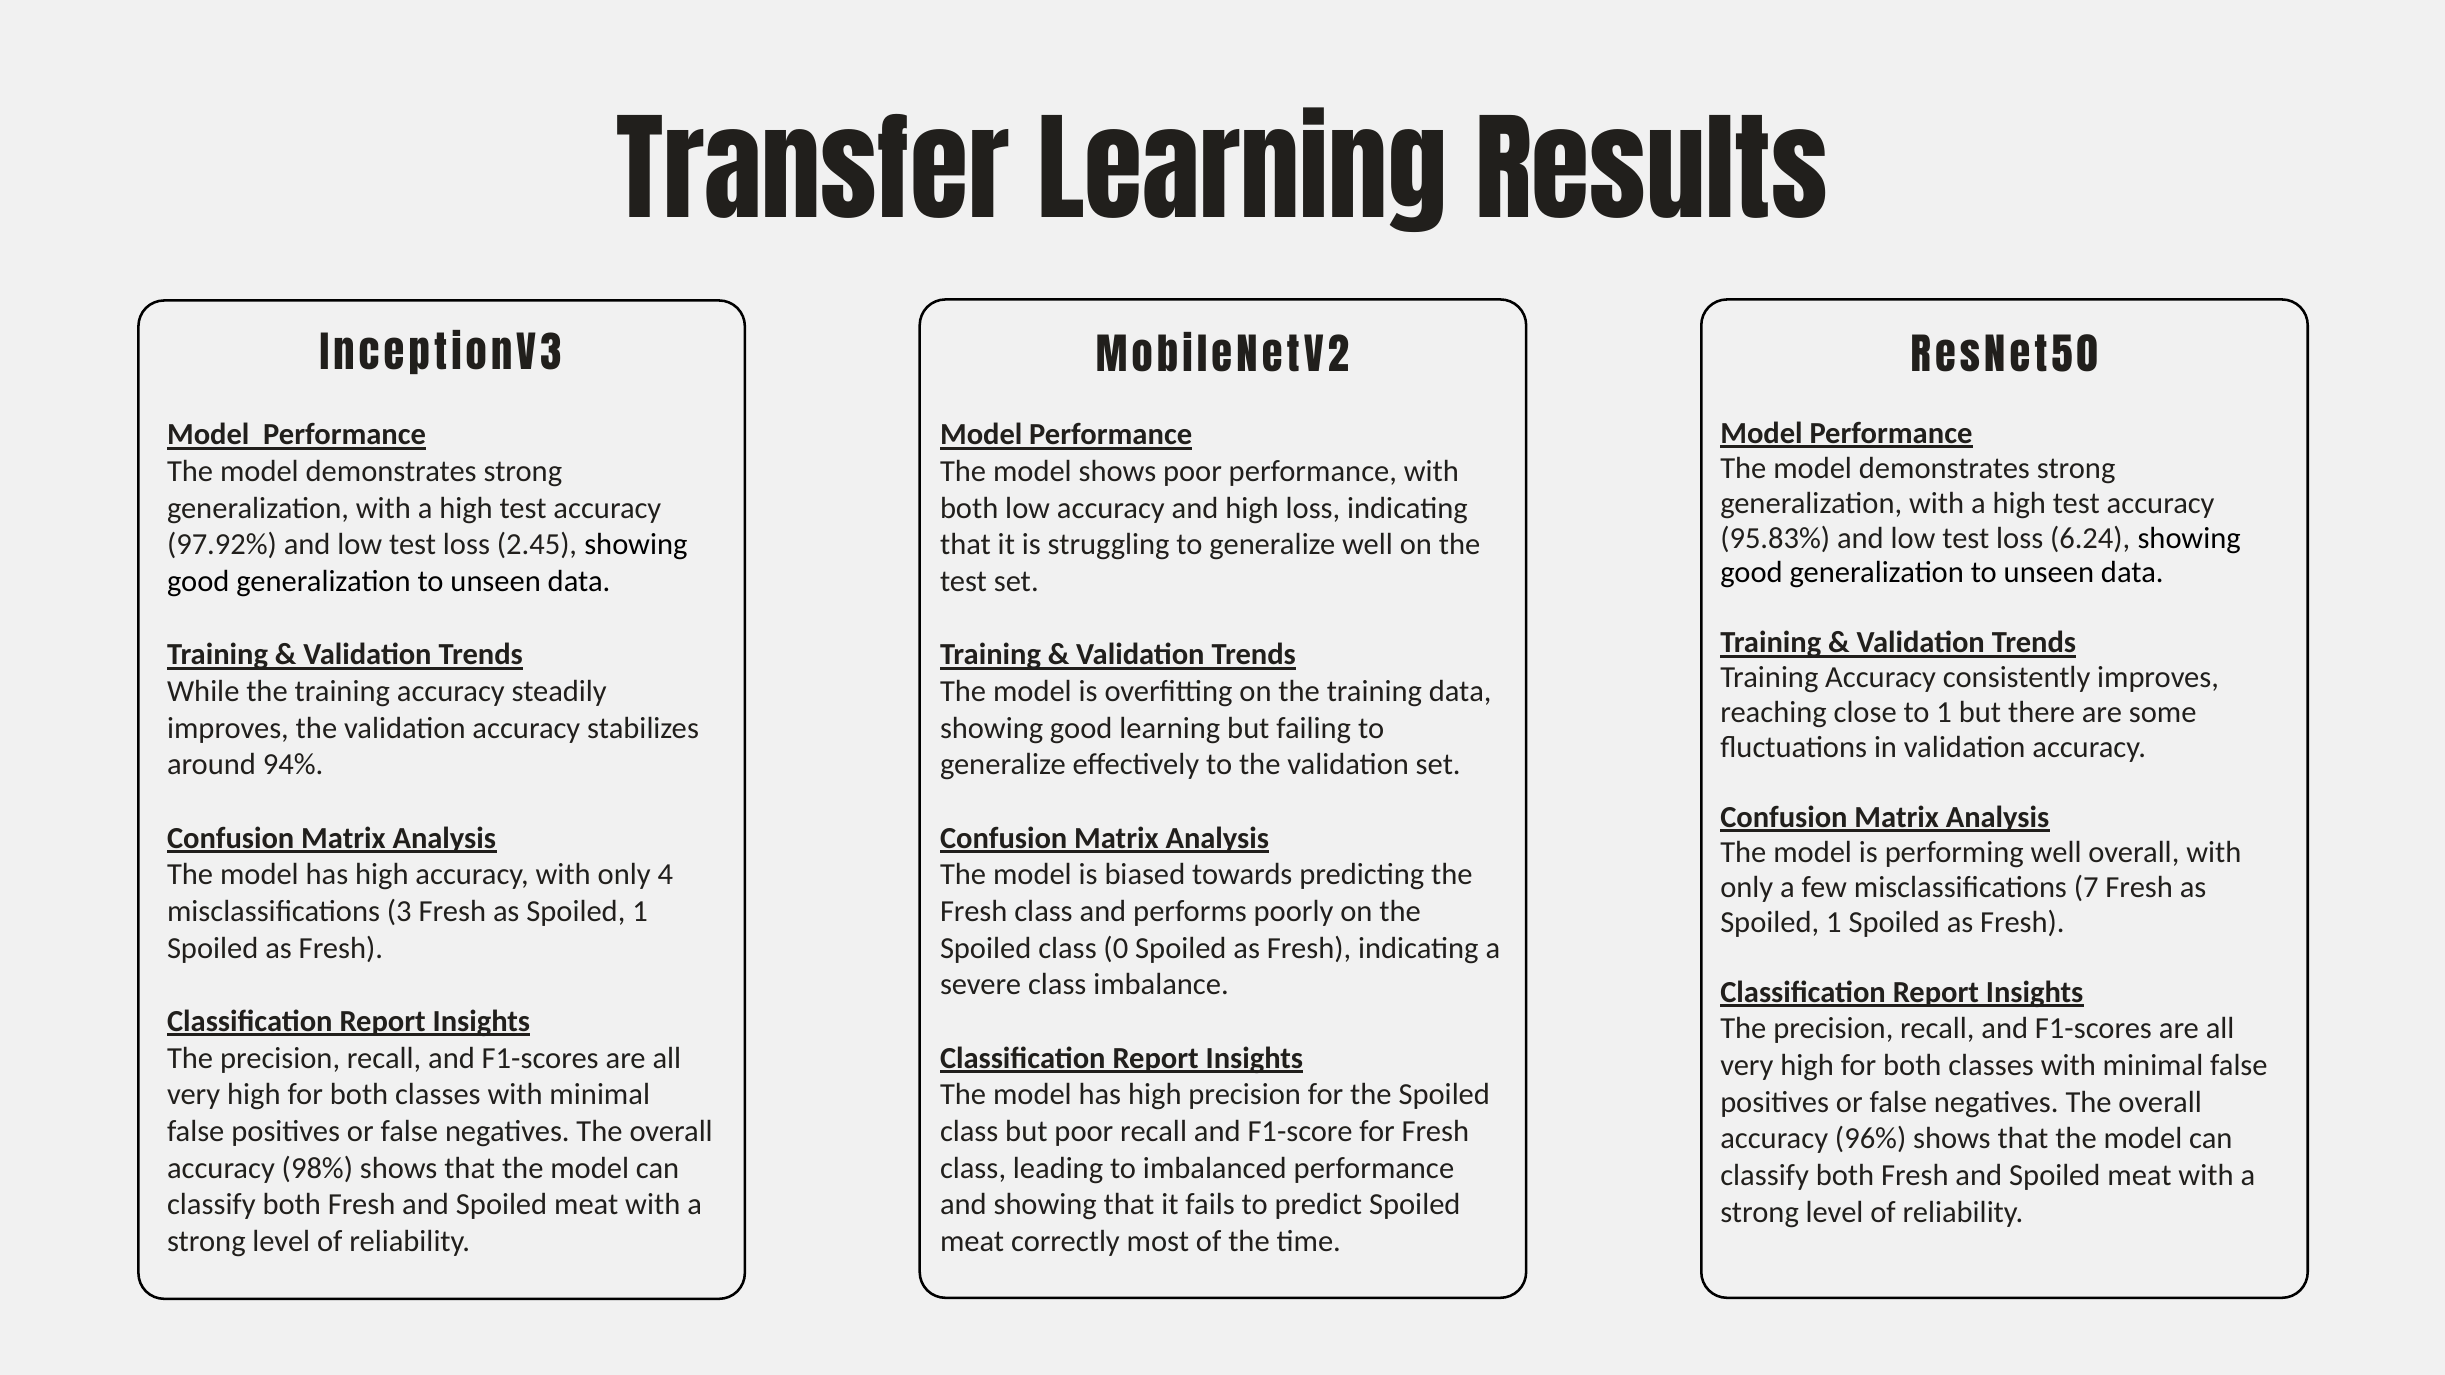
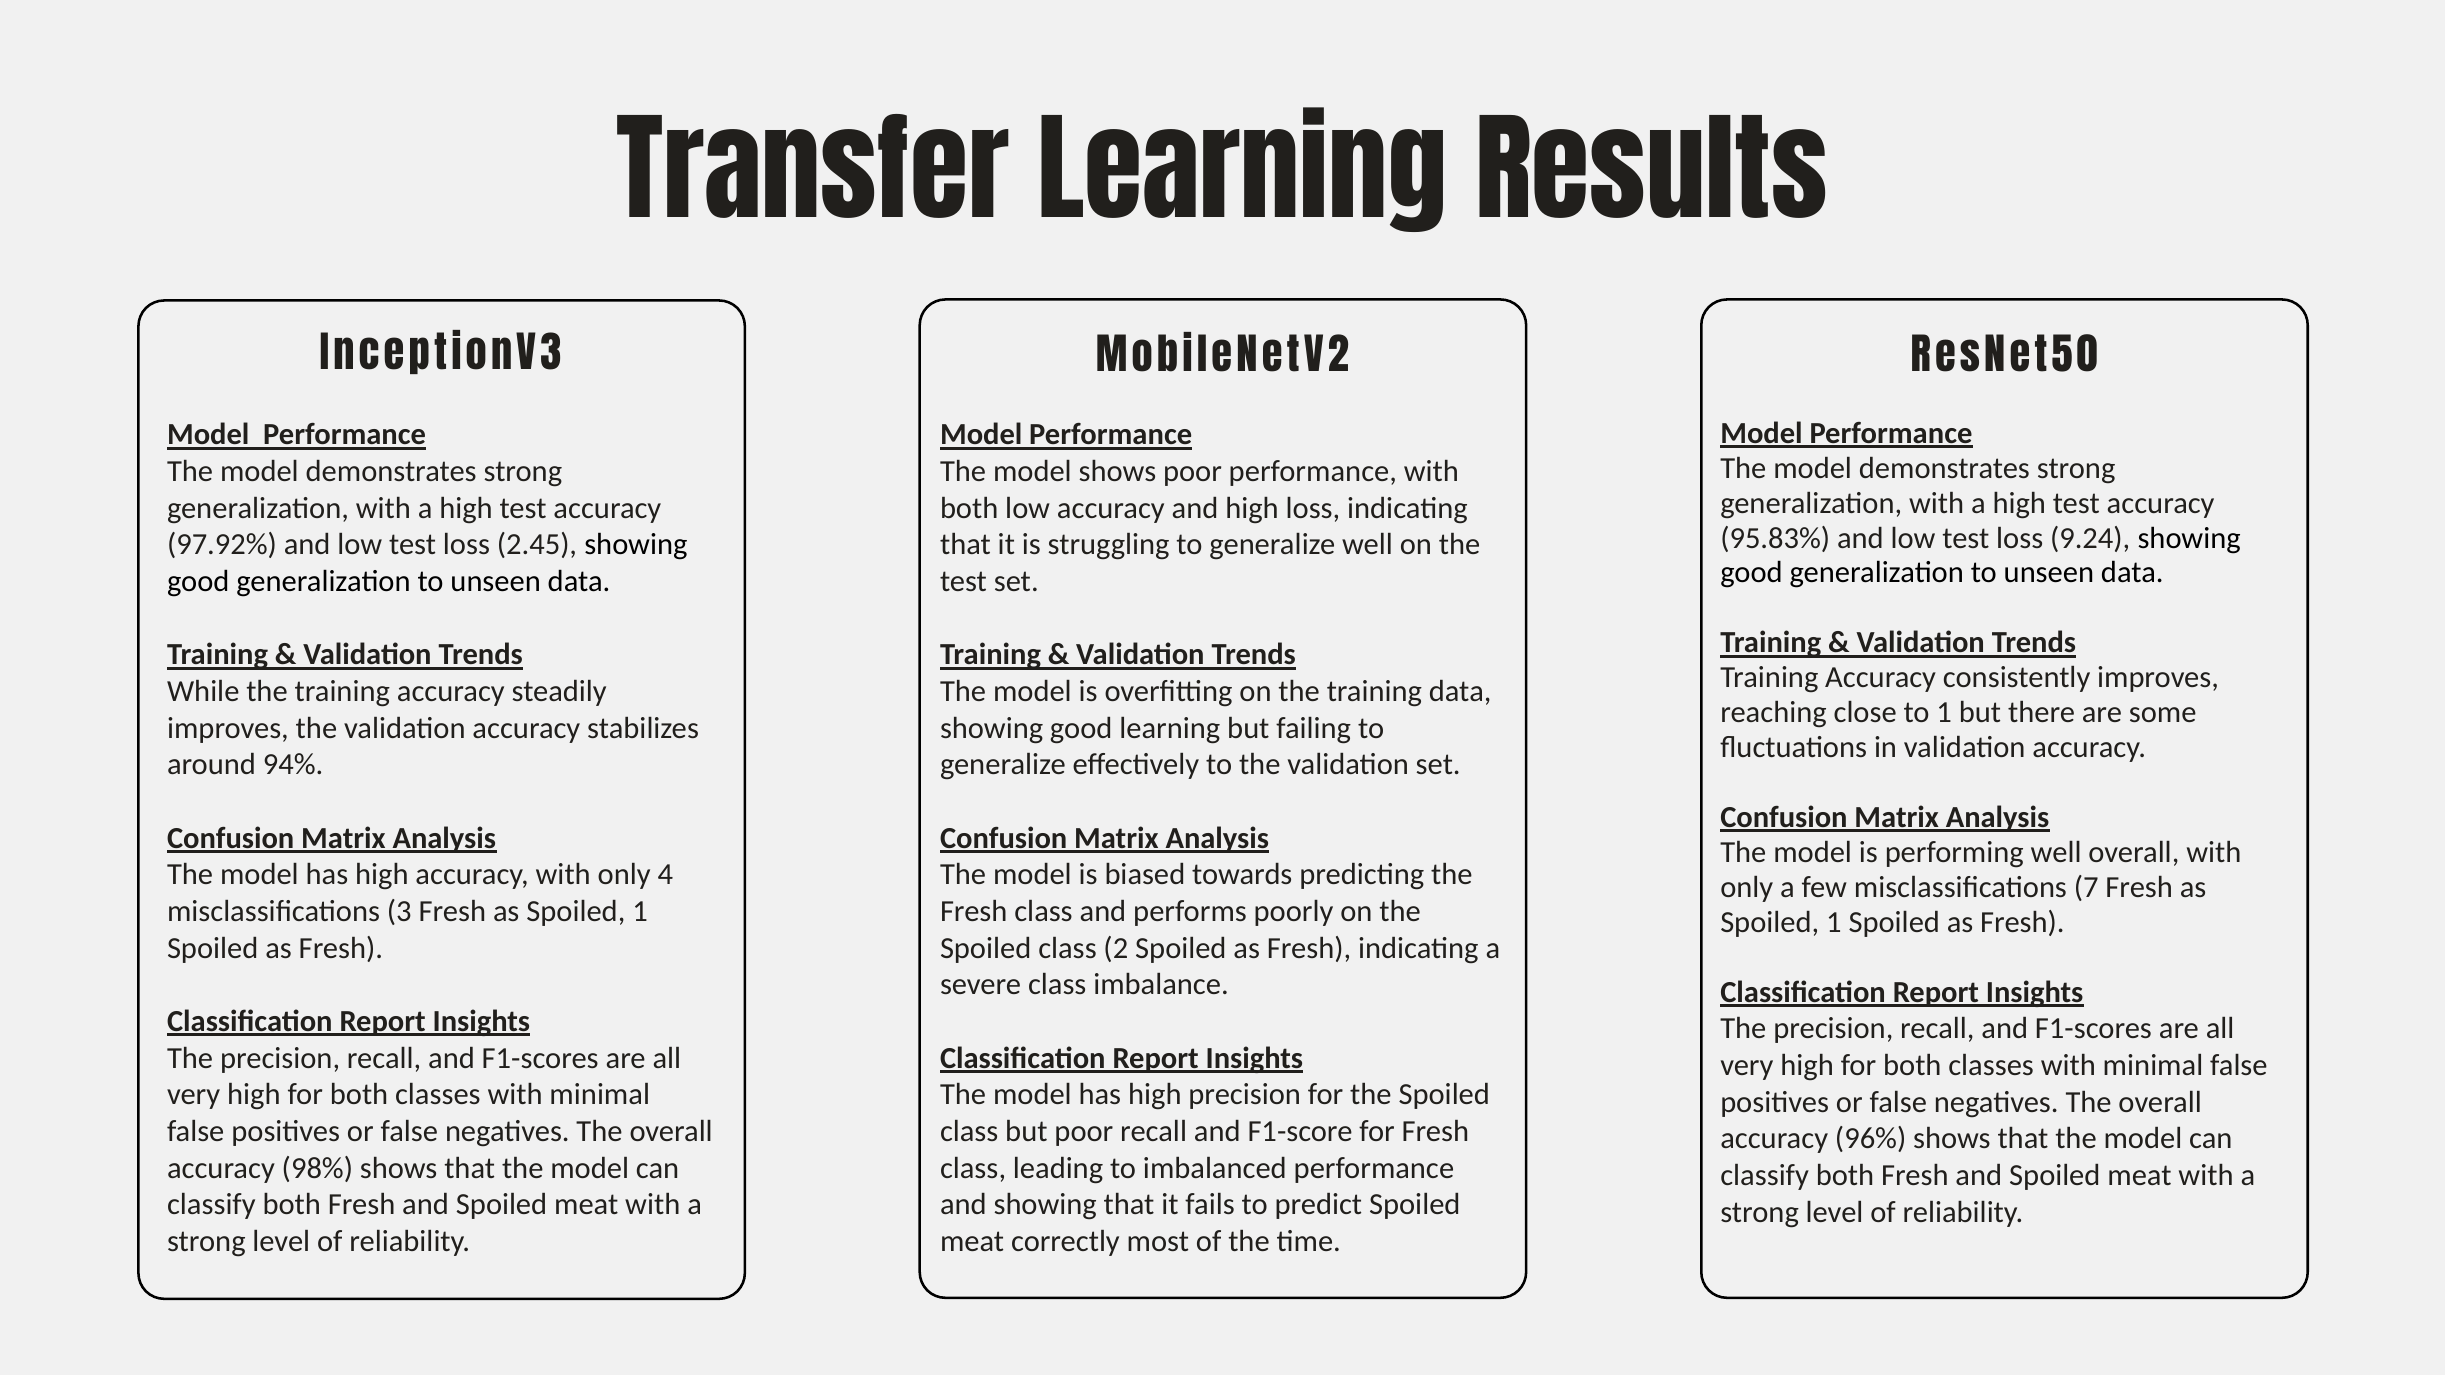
6.24: 6.24 -> 9.24 (2090, 538)
0: 0 -> 2 (1116, 948)
